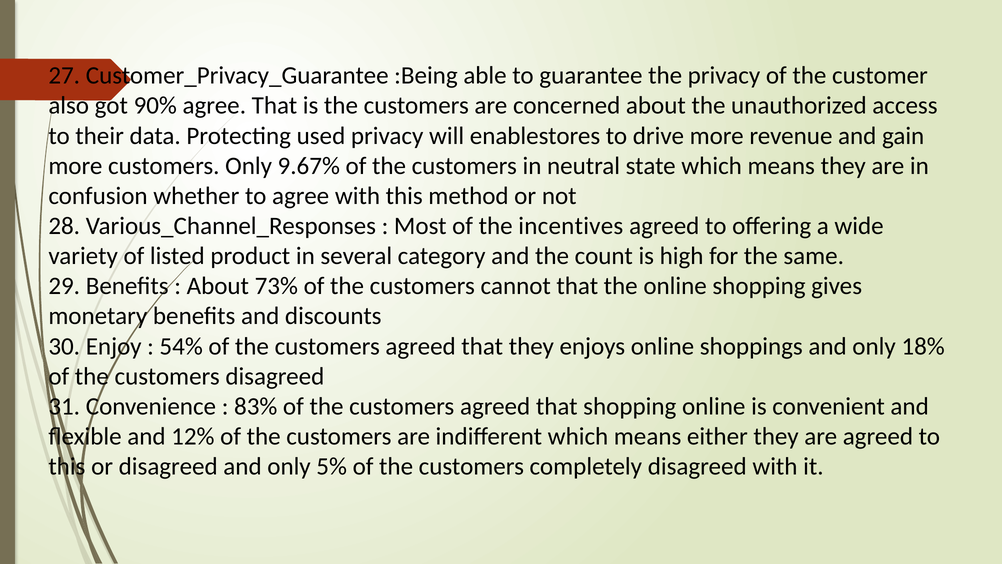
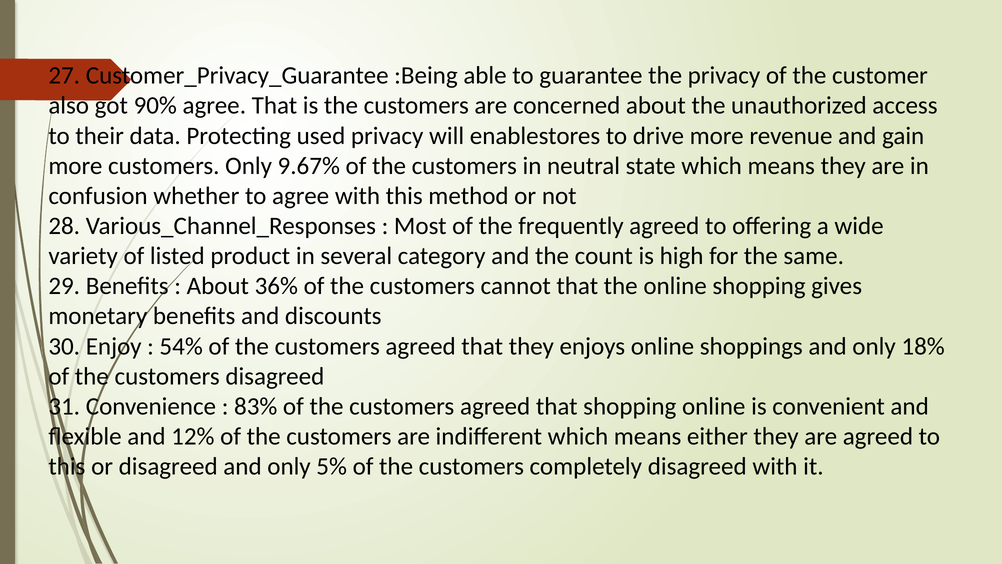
incentives: incentives -> frequently (571, 226)
73%: 73% -> 36% (276, 286)
